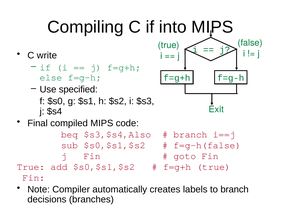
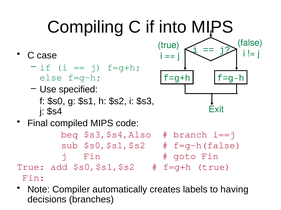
write: write -> case (47, 56)
to branch: branch -> having (234, 190)
